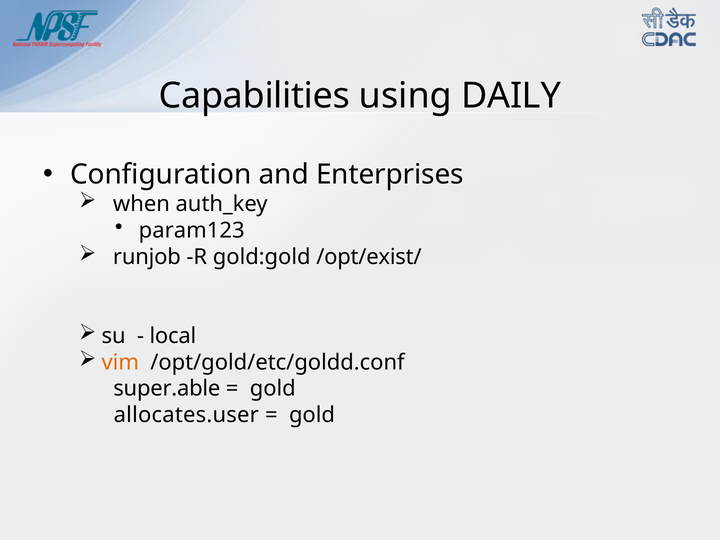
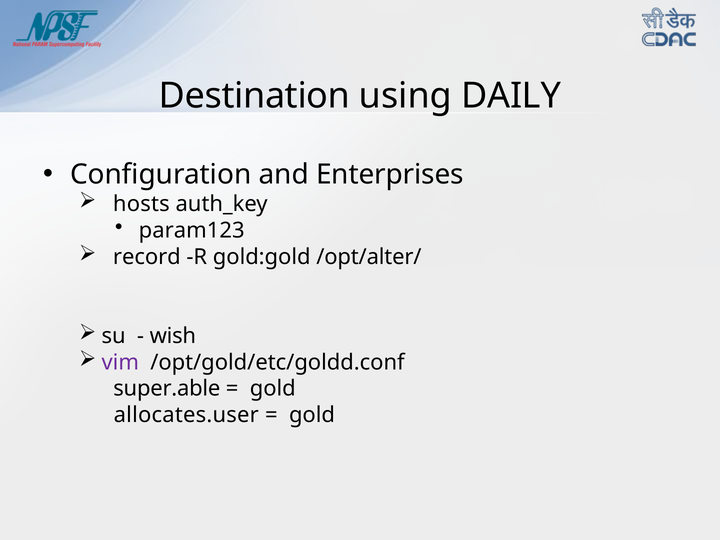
Capabilities: Capabilities -> Destination (254, 96)
when: when -> hosts (141, 204)
runjob: runjob -> record (147, 257)
/opt/exist/: /opt/exist/ -> /opt/alter/ (369, 257)
local: local -> wish (173, 336)
vim colour: orange -> purple (120, 362)
